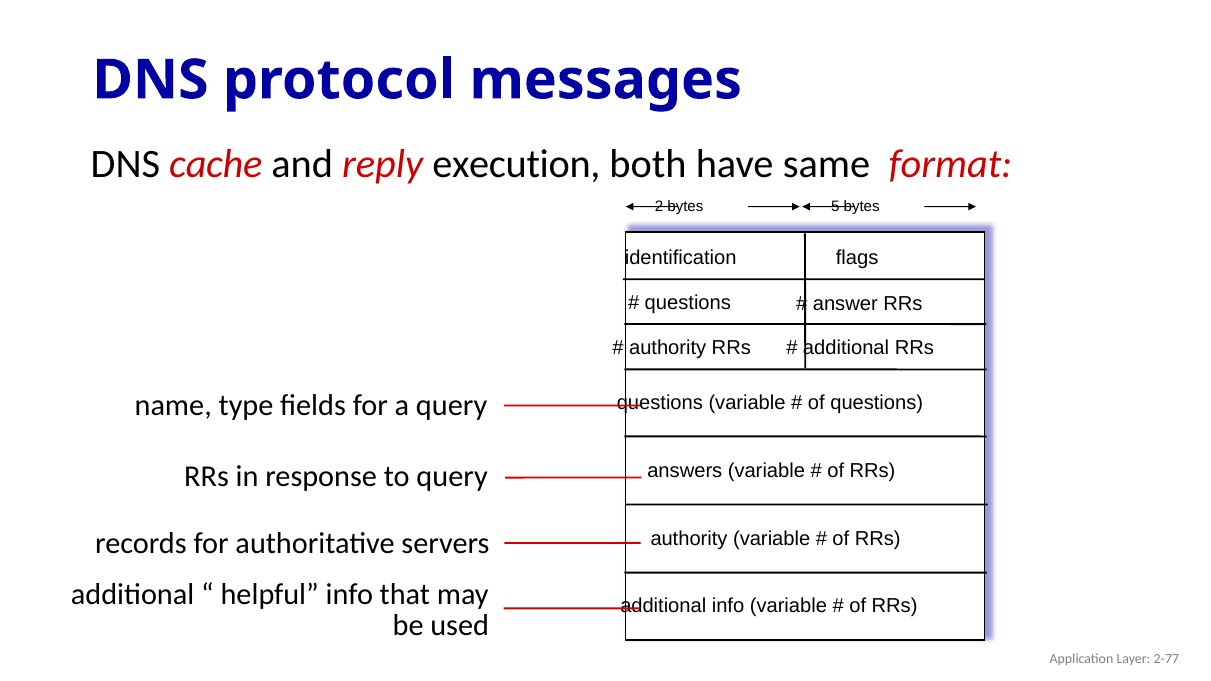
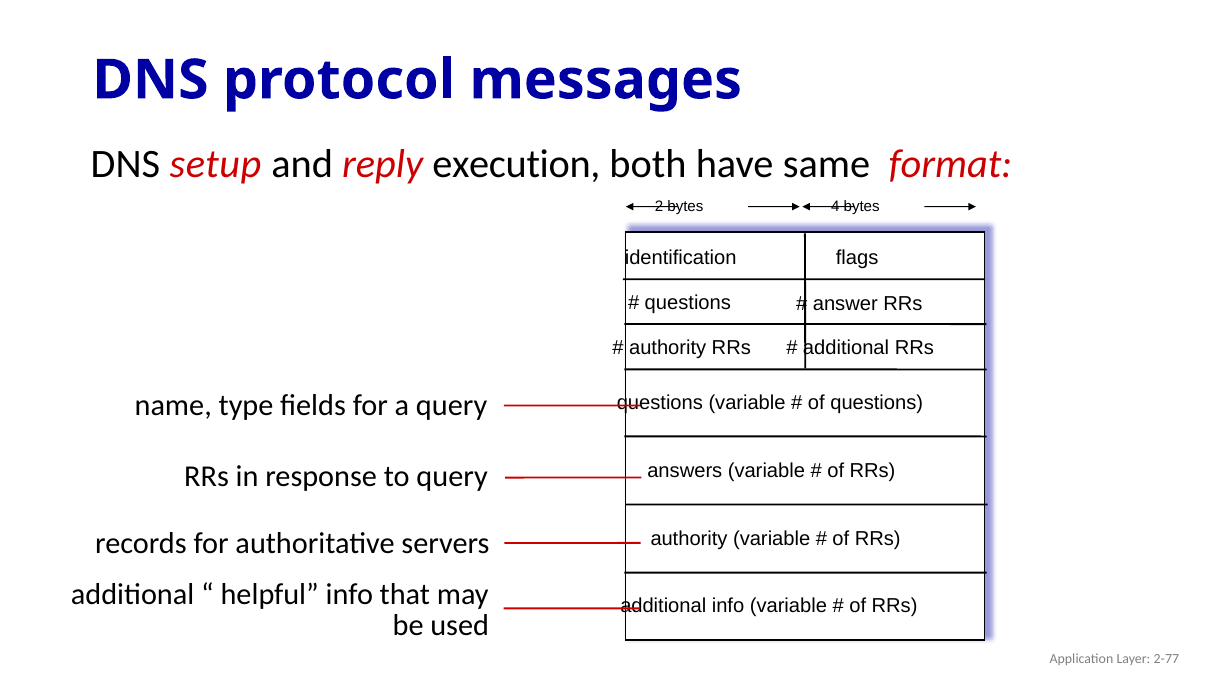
cache: cache -> setup (216, 164)
5: 5 -> 4 (835, 207)
